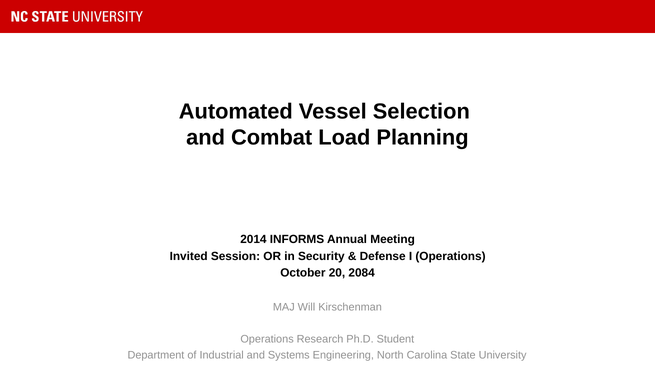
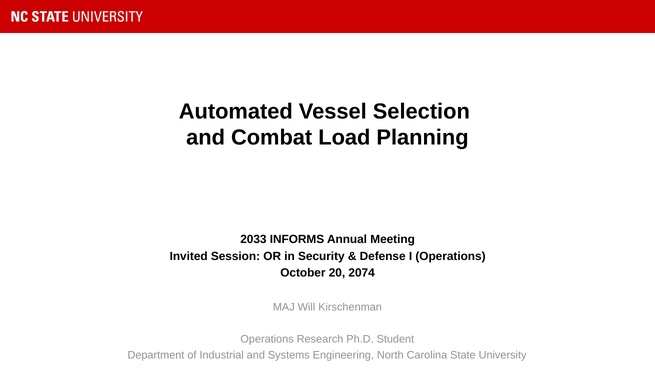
2014: 2014 -> 2033 (253, 240)
2084: 2084 -> 2074 (362, 273)
